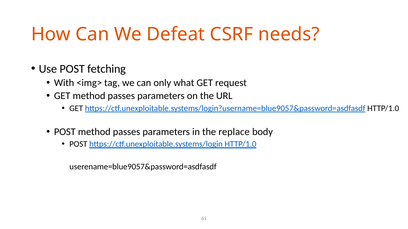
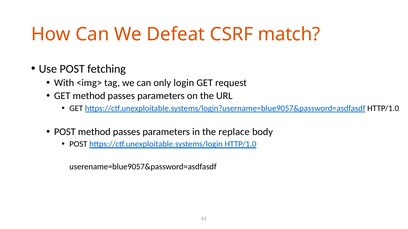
needs: needs -> match (289, 34)
what: what -> login (184, 83)
